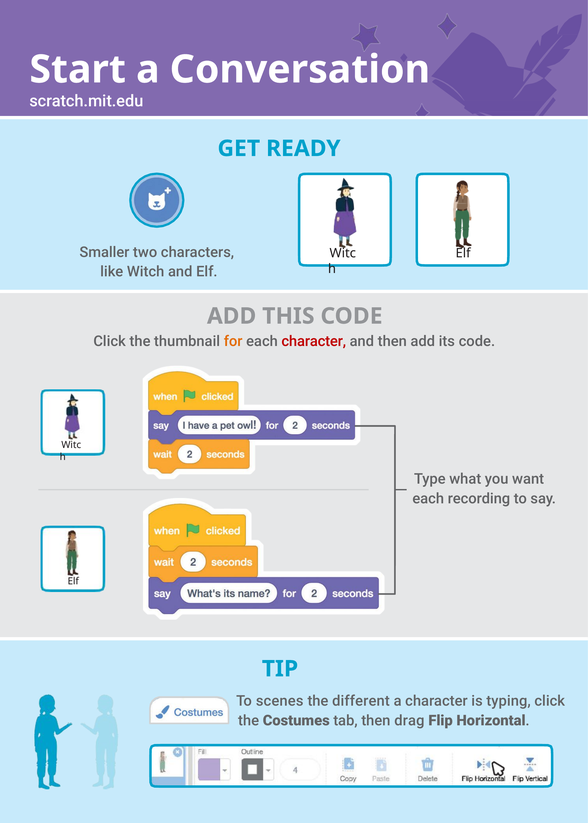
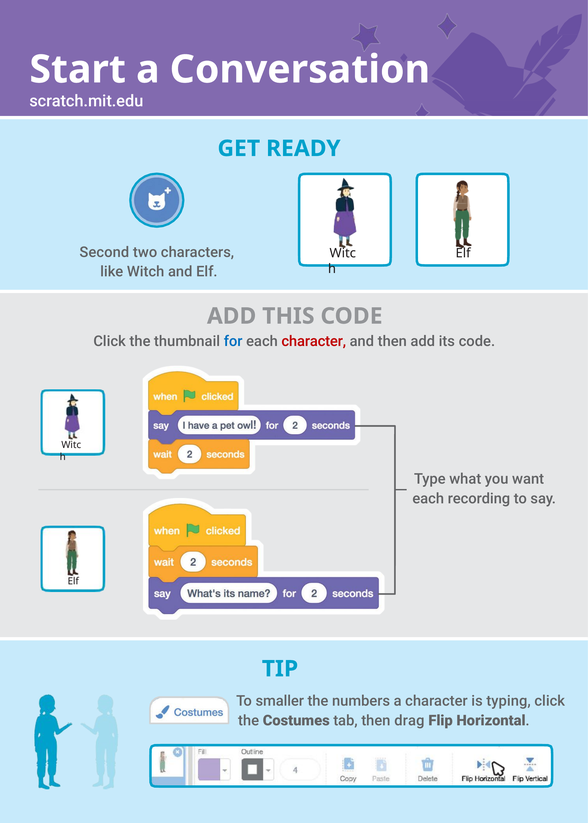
Smaller: Smaller -> Second (104, 252)
for colour: orange -> blue (233, 341)
scenes: scenes -> smaller (280, 701)
different: different -> numbers (361, 701)
